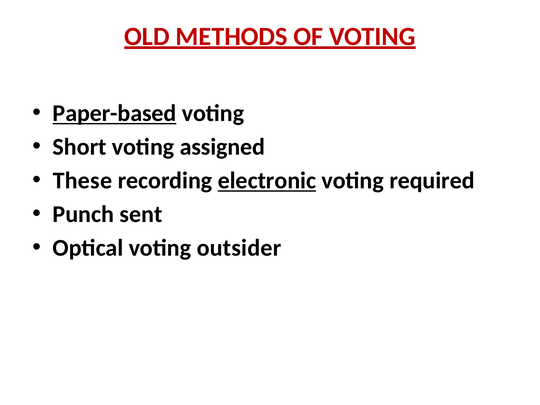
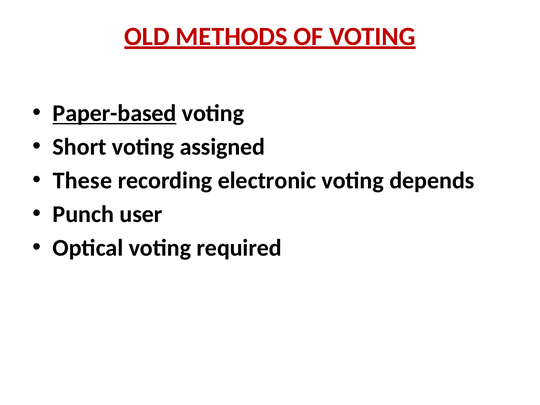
electronic underline: present -> none (267, 181)
required: required -> depends (432, 181)
sent: sent -> user (141, 214)
outsider: outsider -> required (239, 248)
